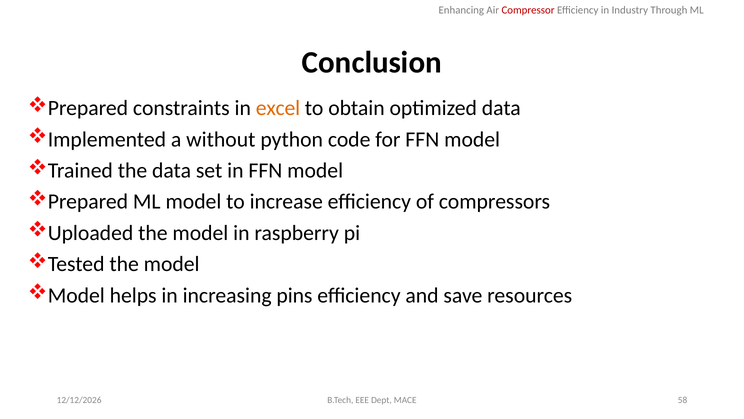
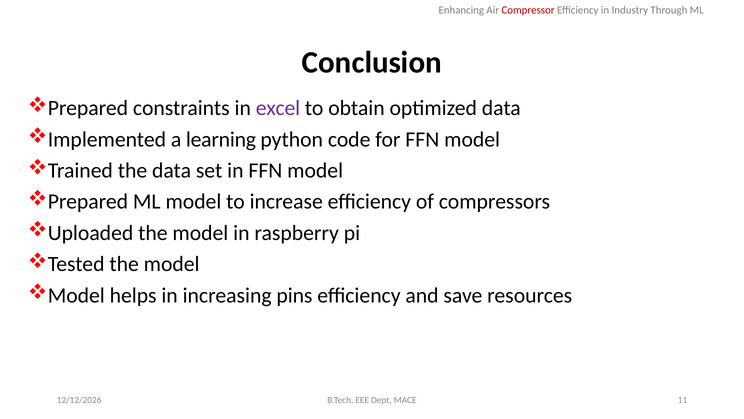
excel colour: orange -> purple (278, 108)
without: without -> learning (221, 139)
58: 58 -> 11 (683, 400)
